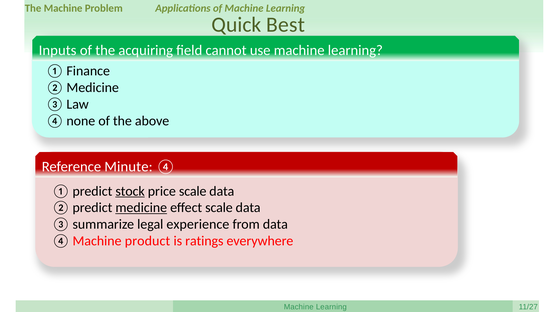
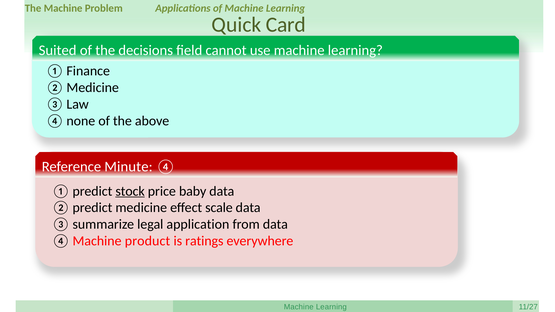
Best: Best -> Card (286, 25)
Inputs: Inputs -> Suited (58, 50)
acquiring: acquiring -> decisions (146, 50)
price scale: scale -> baby (193, 191)
medicine underline: present -> none (141, 208)
experience: experience -> application (198, 225)
